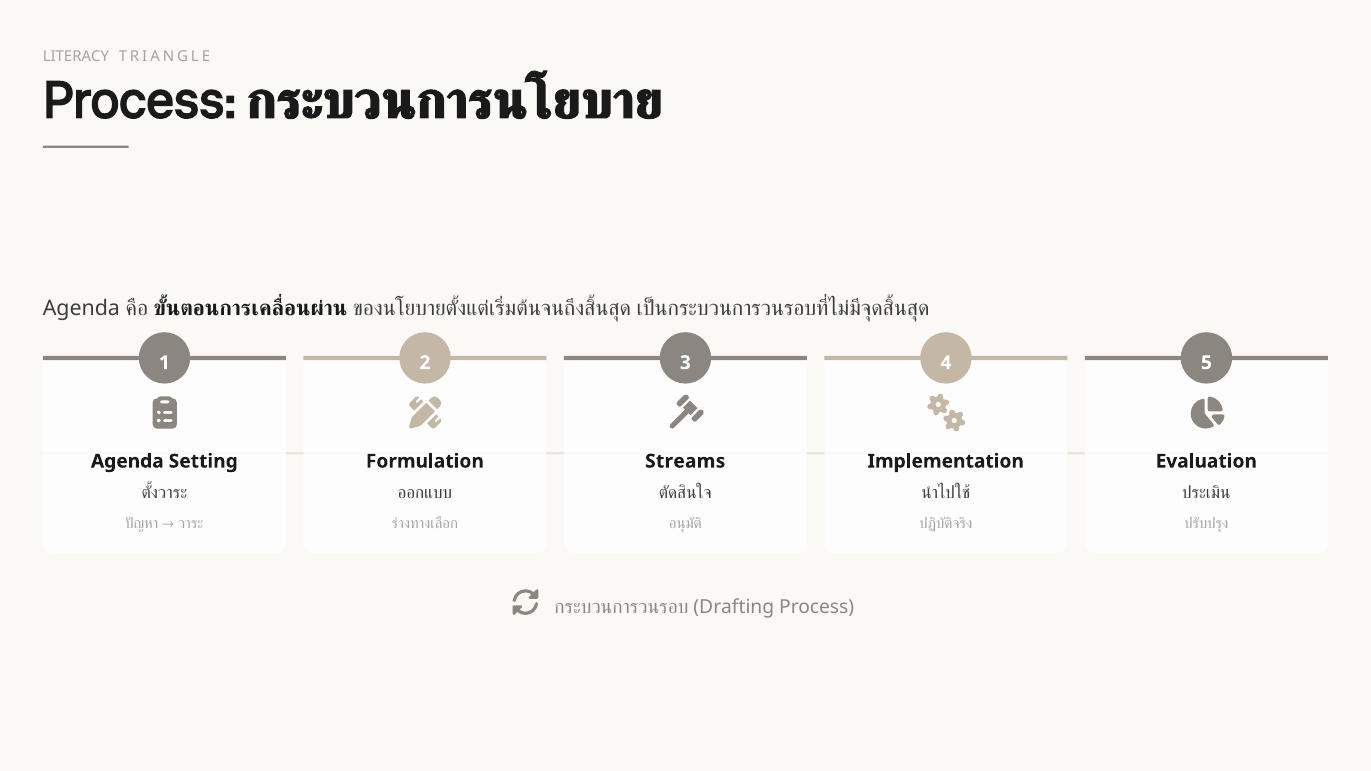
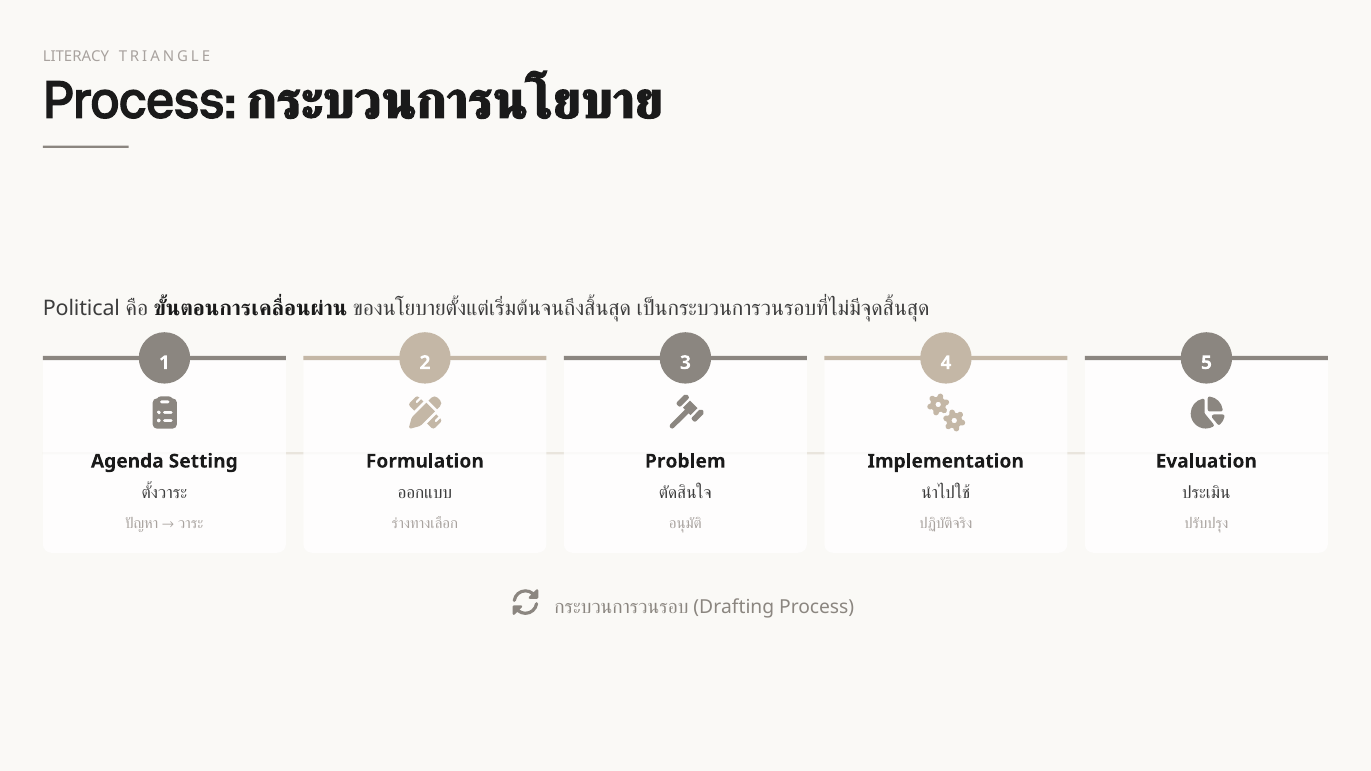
Agenda: Agenda -> Political (81, 309)
Streams: Streams -> Problem (685, 461)
